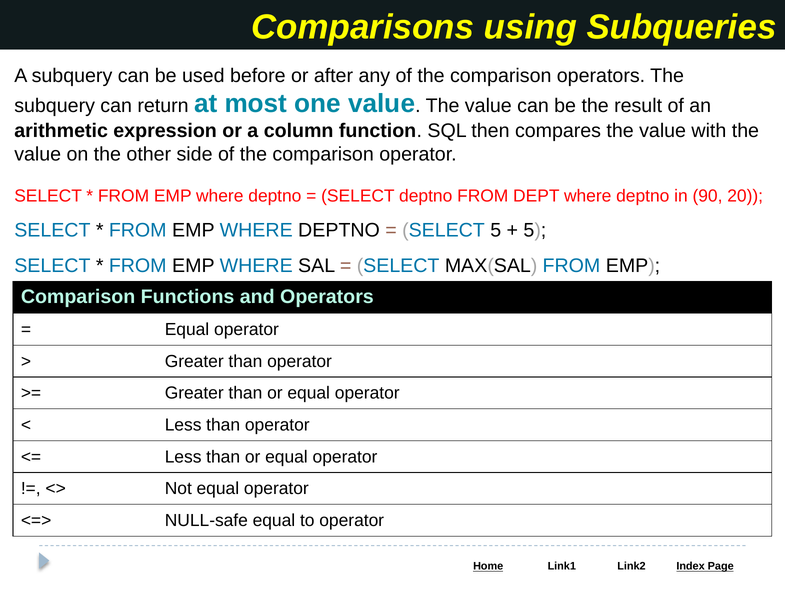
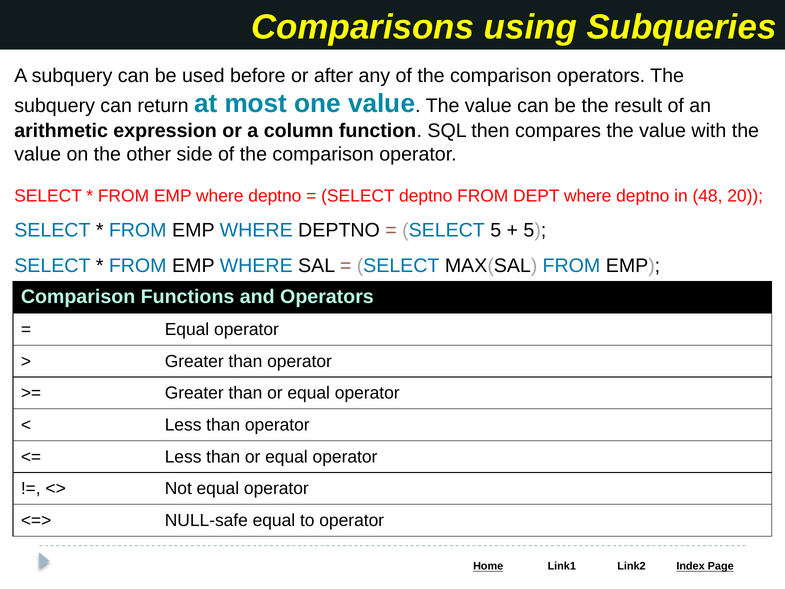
90: 90 -> 48 (707, 196)
